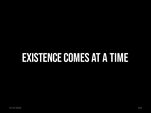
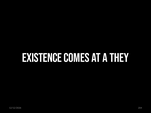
TIME: TIME -> THEY (119, 58)
